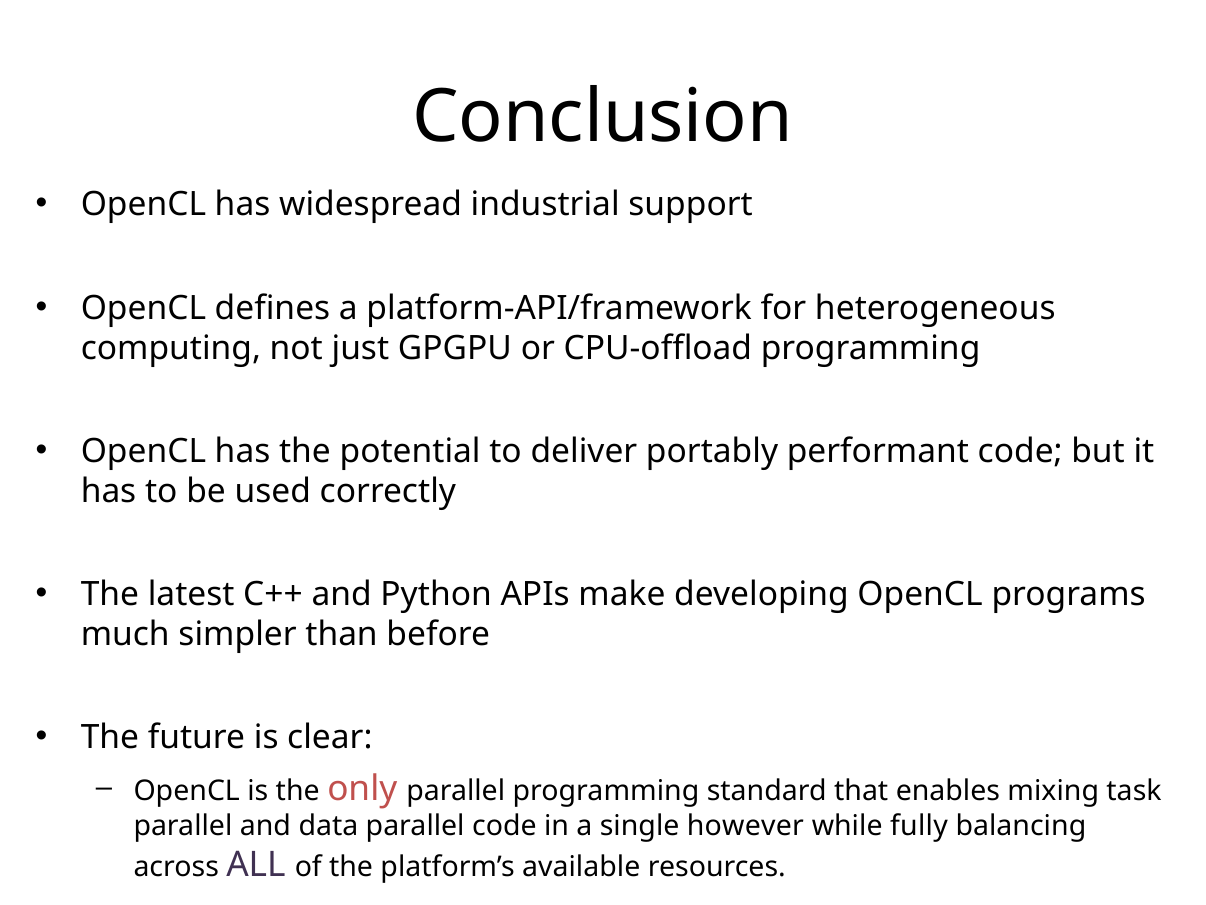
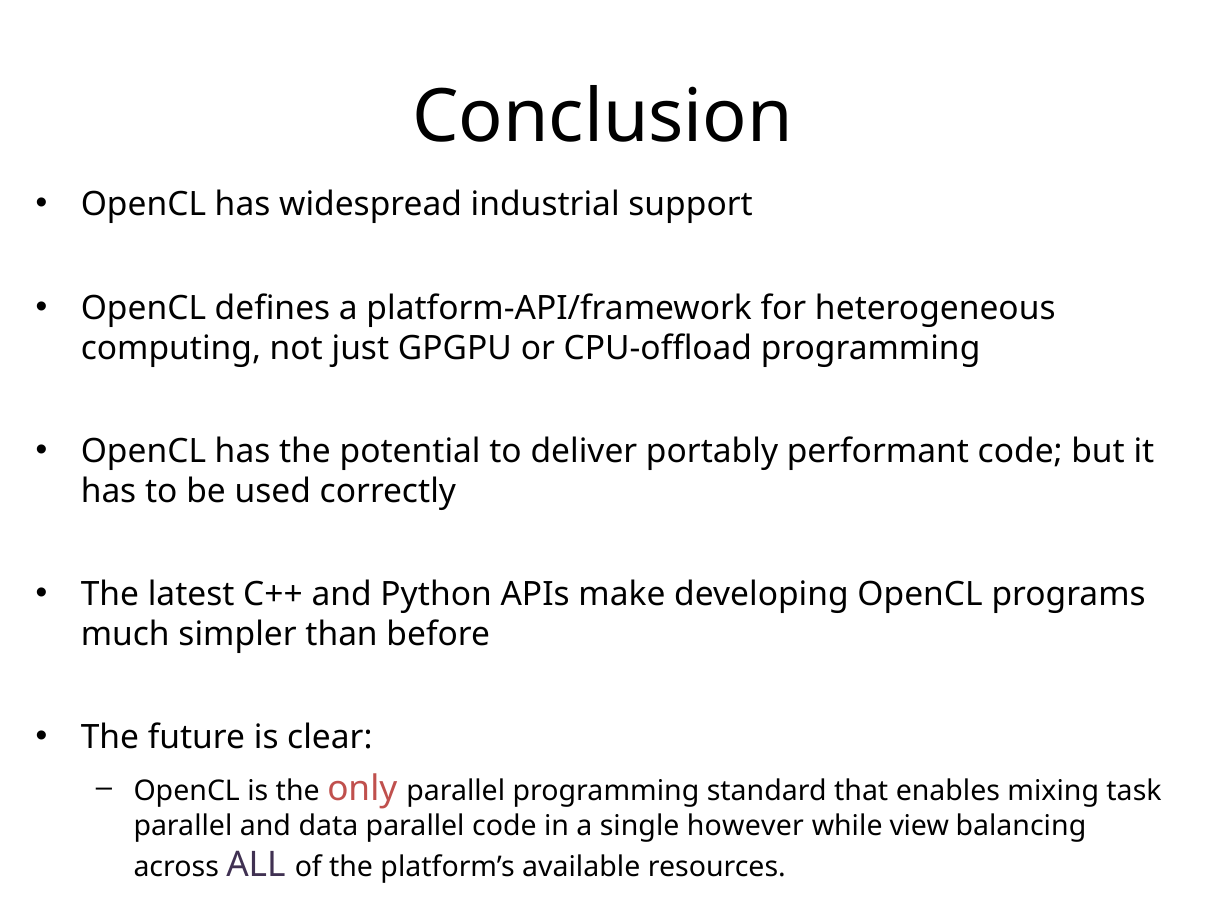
fully: fully -> view (919, 826)
